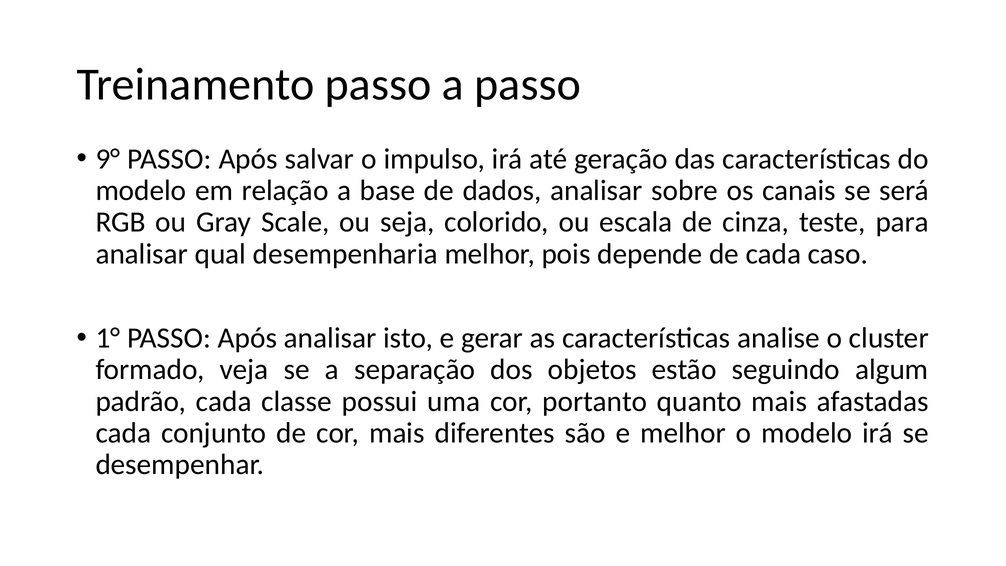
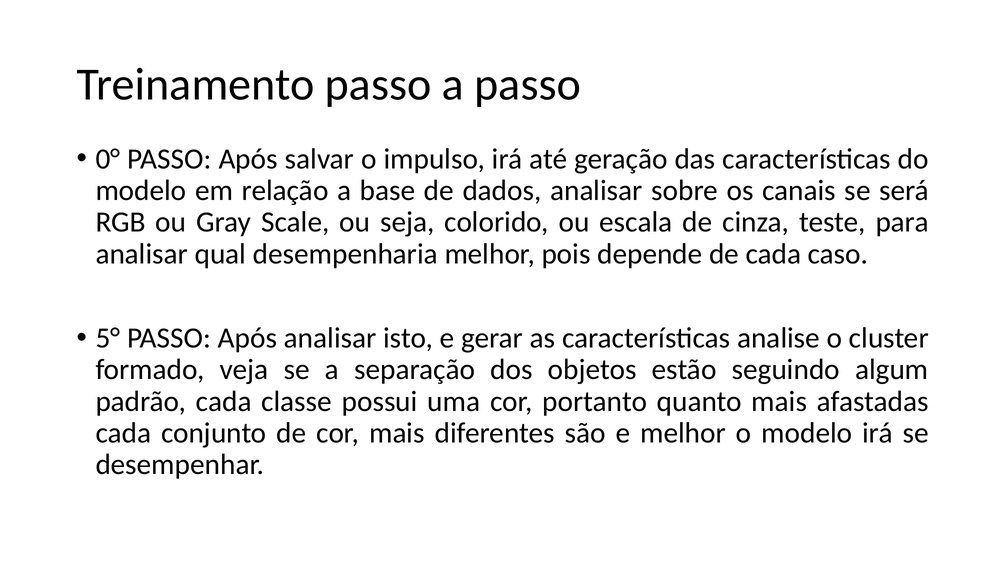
9°: 9° -> 0° (108, 159)
1°: 1° -> 5° (108, 338)
